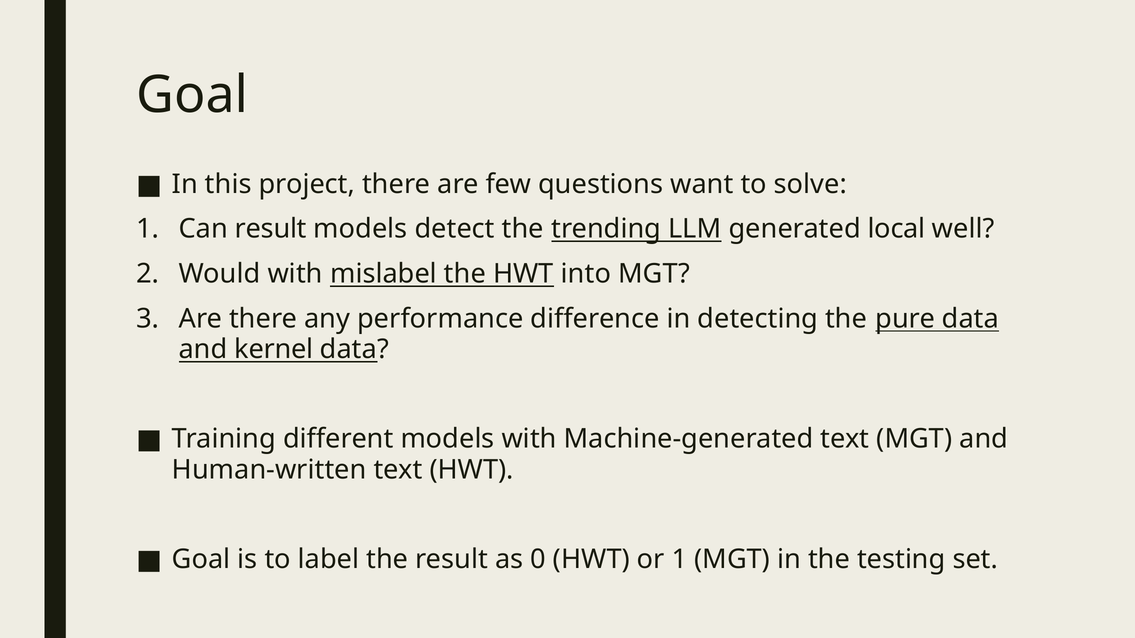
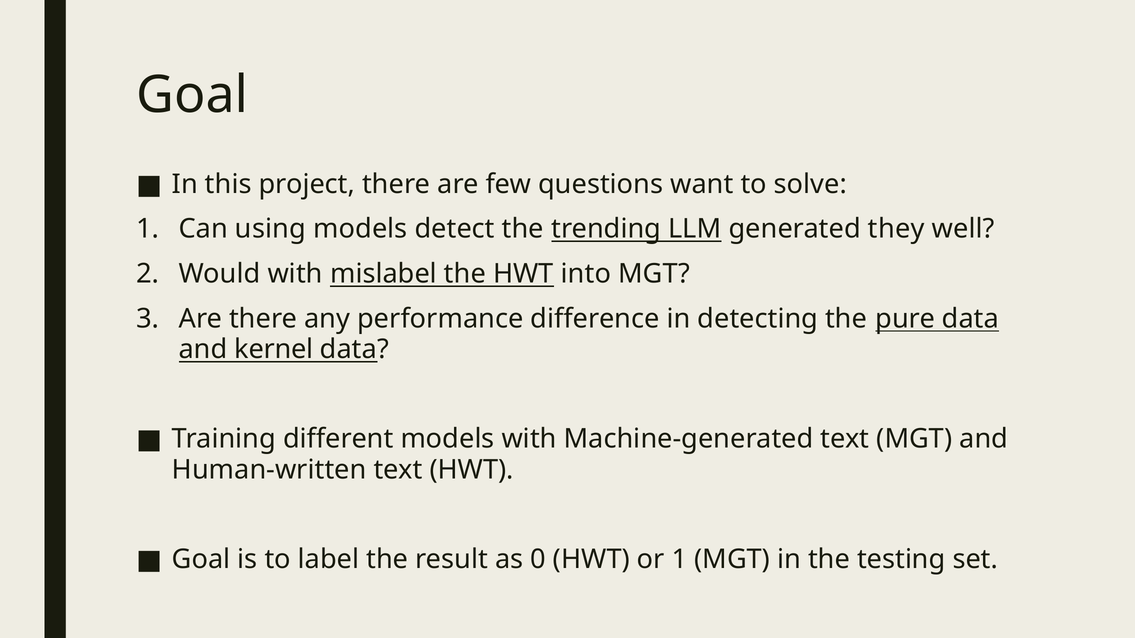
Can result: result -> using (271, 229)
local: local -> they (896, 229)
